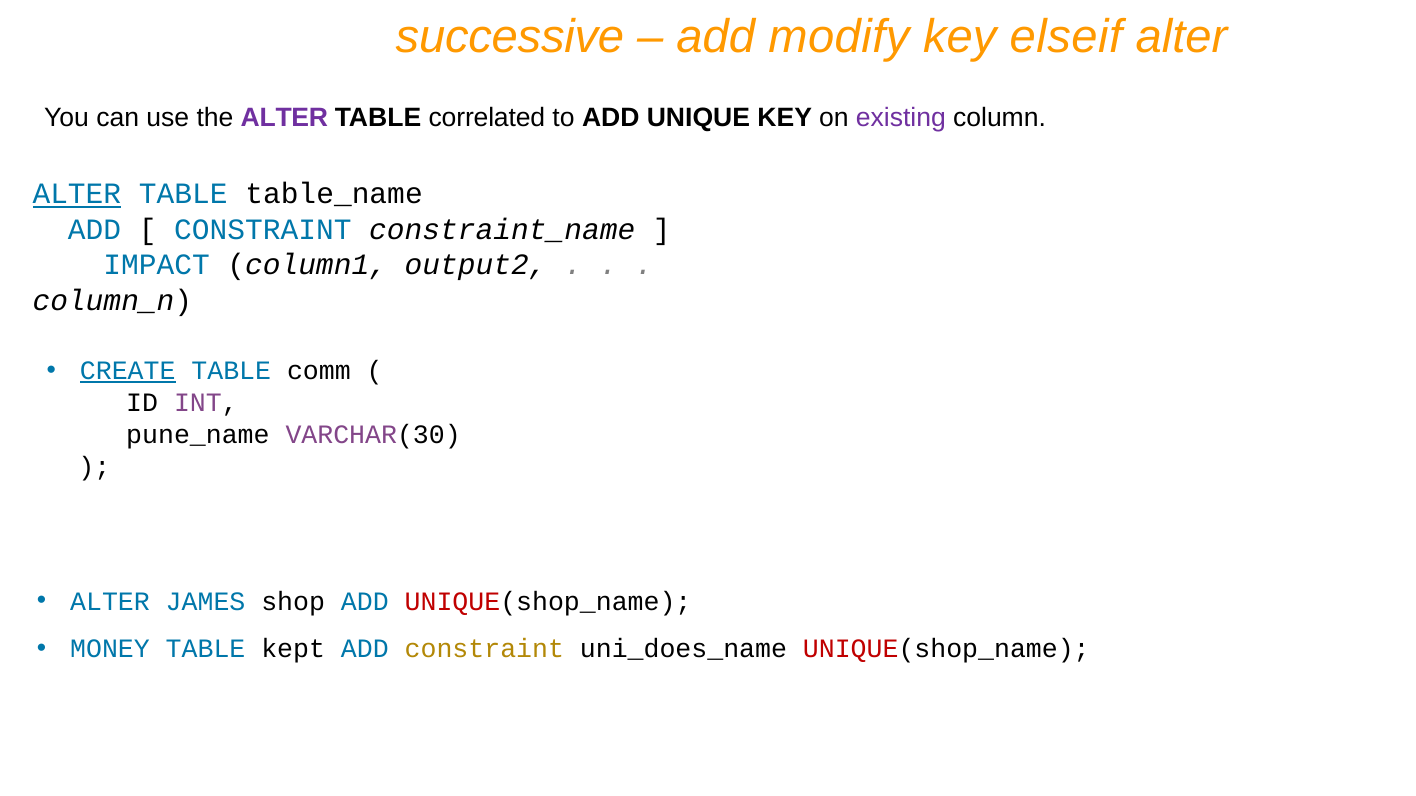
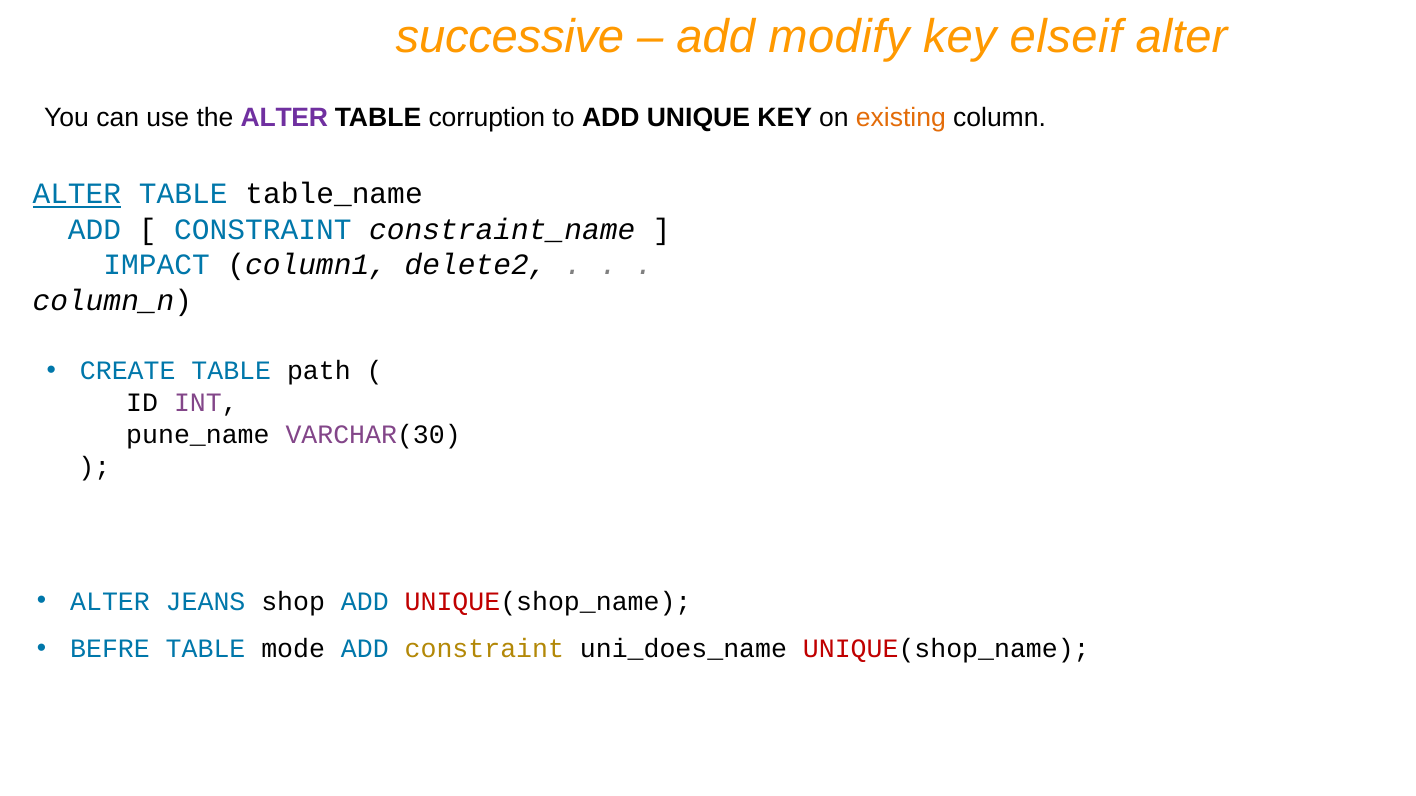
correlated: correlated -> corruption (487, 118)
existing colour: purple -> orange (901, 118)
output2: output2 -> delete2 (476, 265)
CREATE underline: present -> none (128, 371)
comm: comm -> path (319, 371)
JAMES: JAMES -> JEANS (206, 602)
MONEY: MONEY -> BEFRE (110, 649)
kept: kept -> mode (293, 649)
